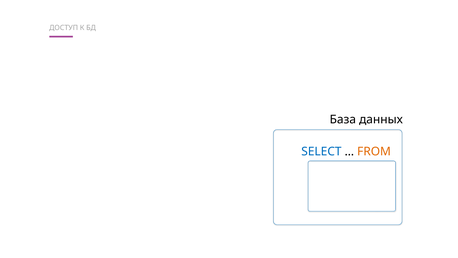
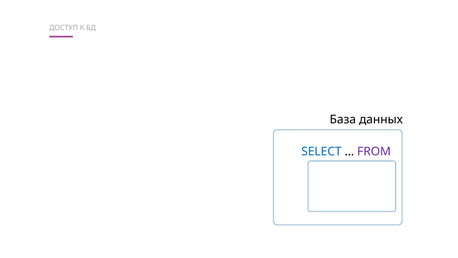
FROM colour: orange -> purple (374, 151)
